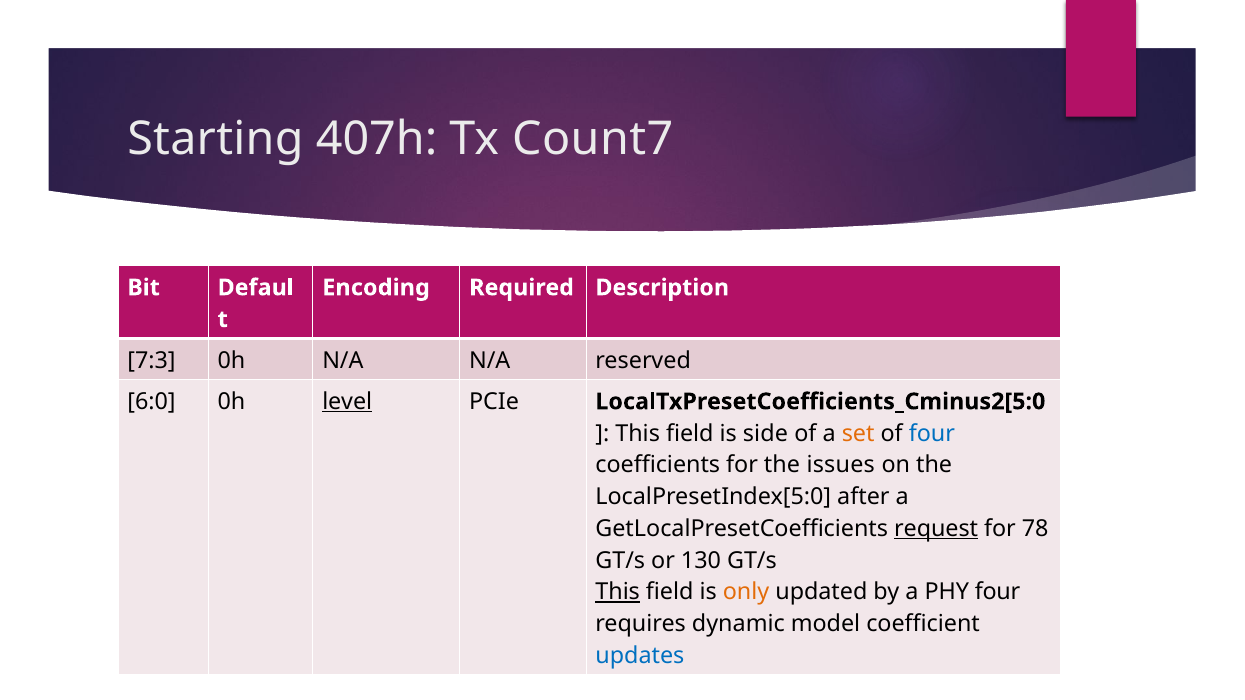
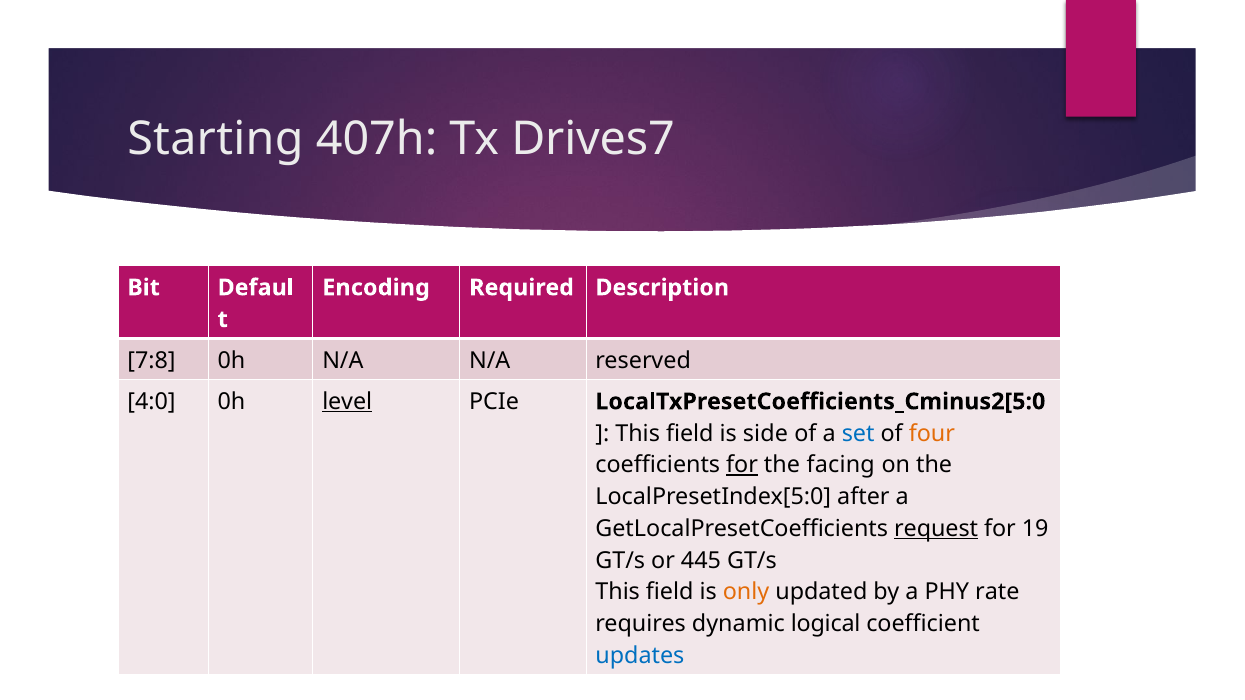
Count7: Count7 -> Drives7 (593, 139)
7:3: 7:3 -> 7:8 (151, 361)
6:0: 6:0 -> 4:0 (151, 402)
set colour: orange -> blue (858, 434)
four colour: blue -> orange (932, 434)
for underline: none -> present (742, 465)
issues: issues -> facing (841, 465)
78: 78 -> 19 (1035, 529)
130: 130 -> 445 (701, 561)
This underline: present -> none (618, 592)
PHY four: four -> rate (997, 592)
model: model -> logical (826, 624)
